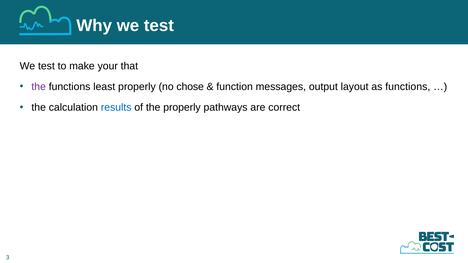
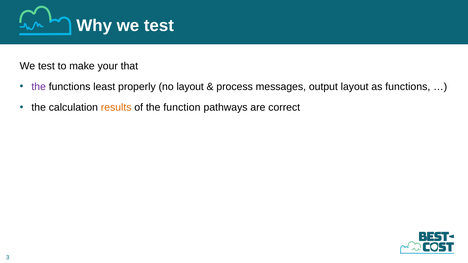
no chose: chose -> layout (190, 87)
function: function -> process (235, 87)
results colour: blue -> orange (116, 108)
the properly: properly -> function (182, 108)
